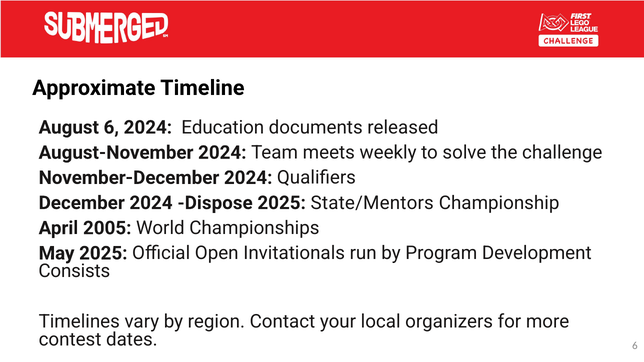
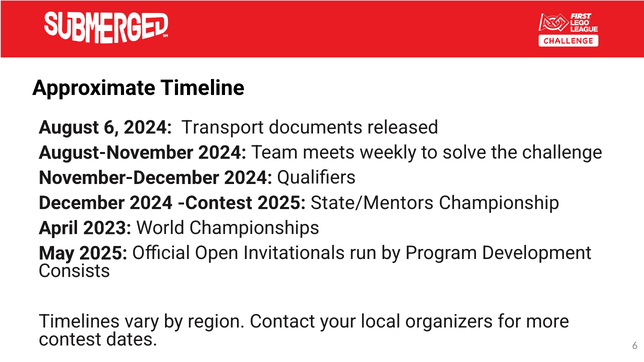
Education: Education -> Transport (223, 127)
2024 Dispose: Dispose -> Contest (215, 203)
2005: 2005 -> 2023 (107, 228)
